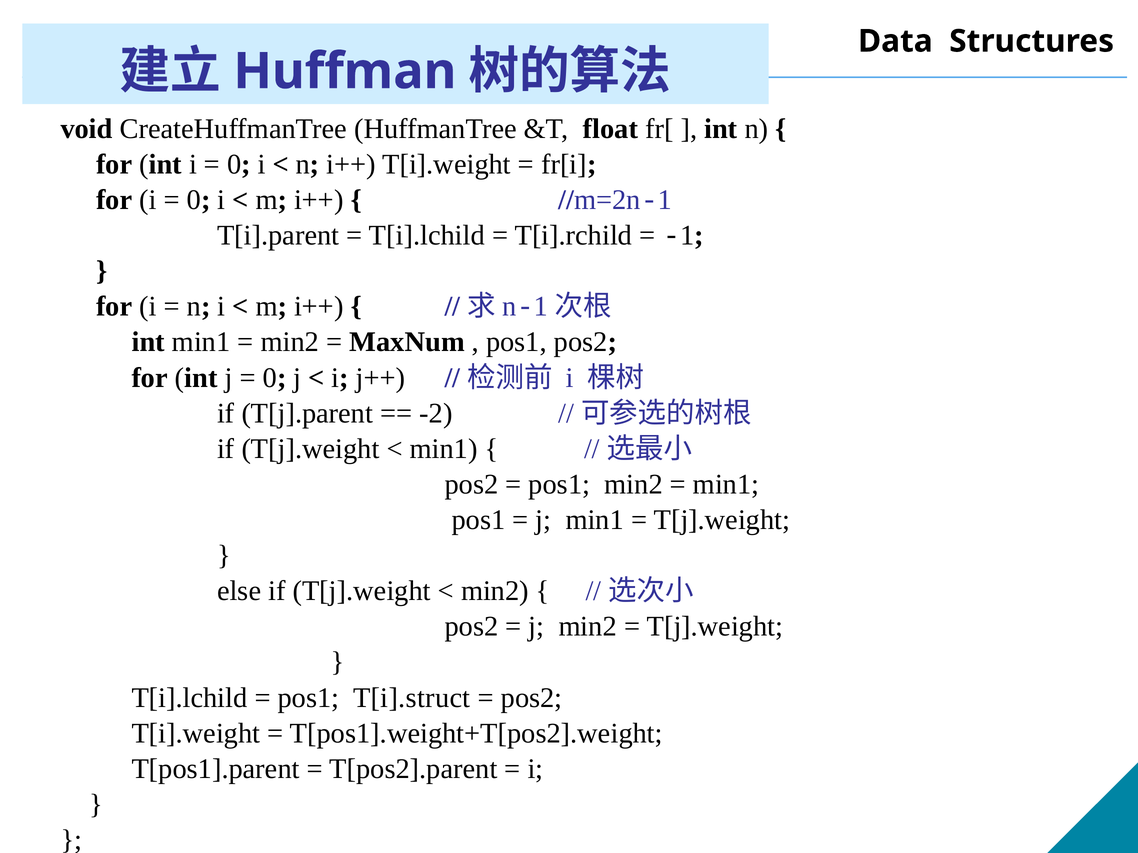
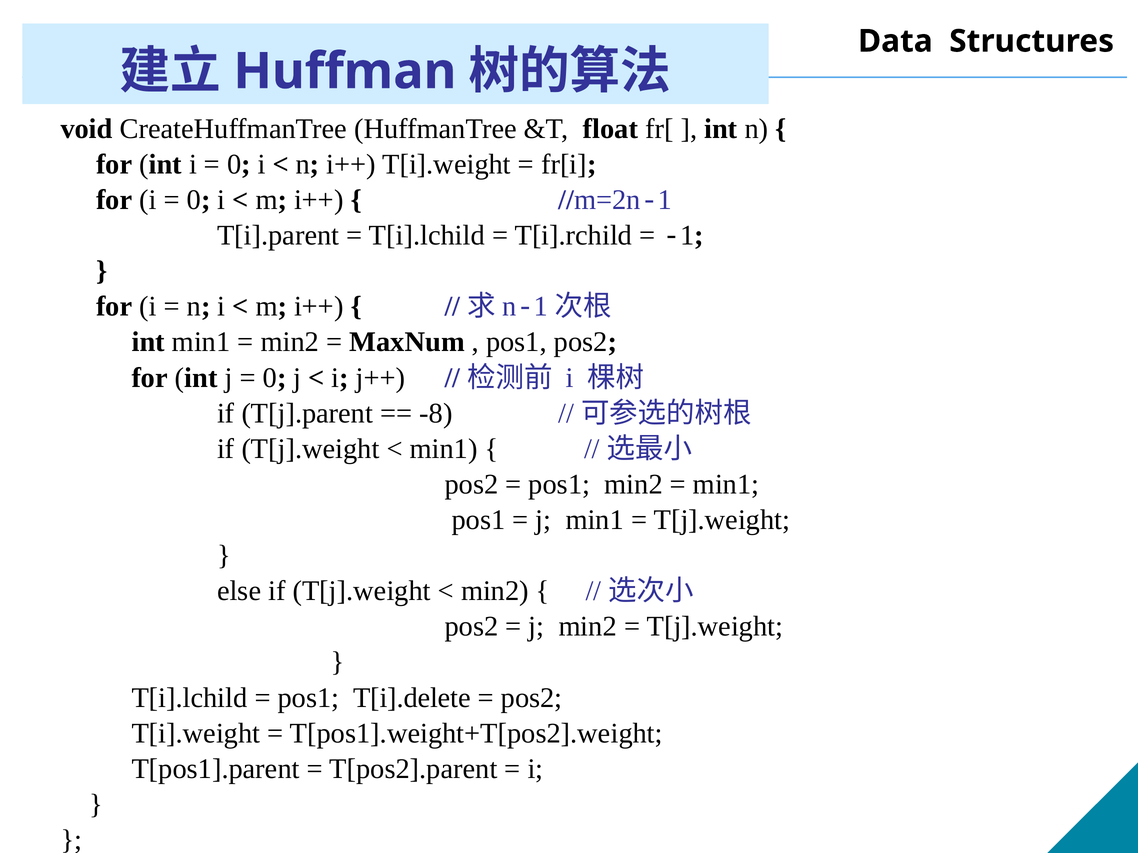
-2: -2 -> -8 (436, 413)
T[i].struct: T[i].struct -> T[i].delete (412, 698)
